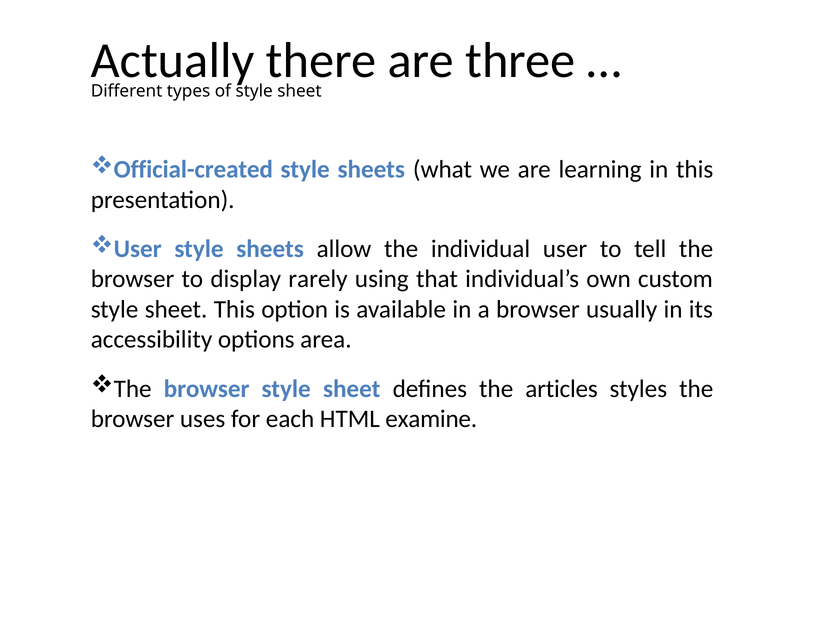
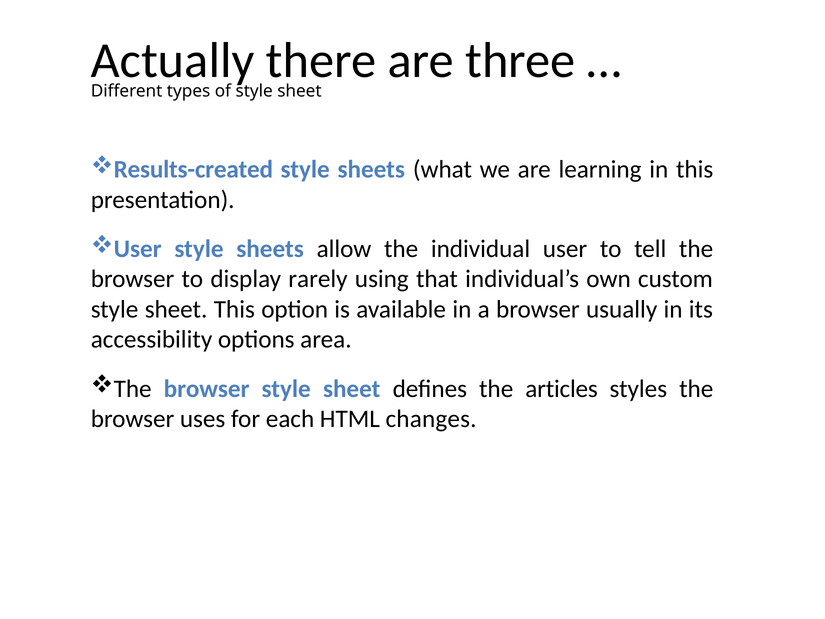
Official-created: Official-created -> Results-created (193, 170)
examine: examine -> changes (431, 419)
